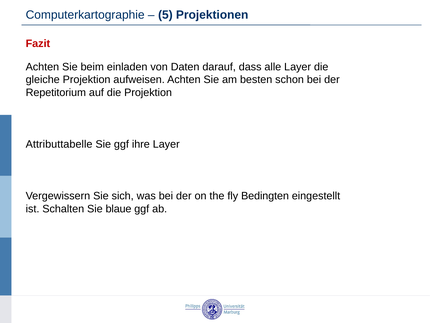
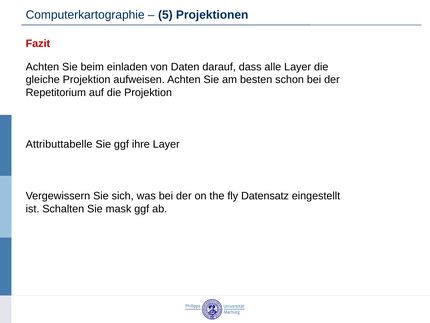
Bedingten: Bedingten -> Datensatz (265, 196)
blaue: blaue -> mask (118, 209)
